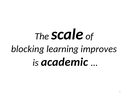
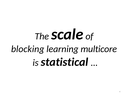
improves: improves -> multicore (99, 49)
academic: academic -> statistical (65, 62)
